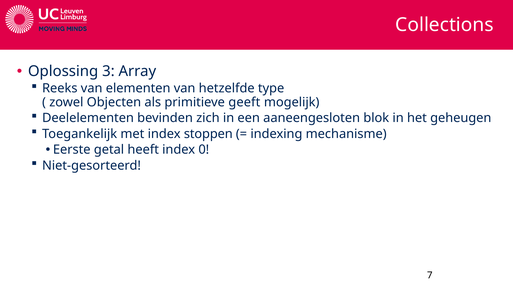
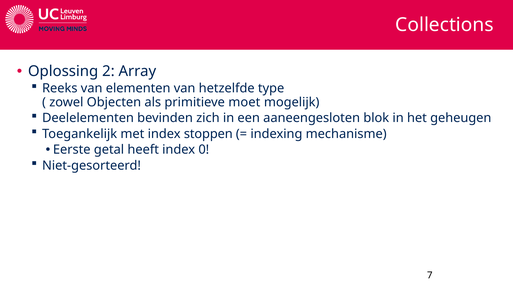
3: 3 -> 2 (108, 72)
geeft: geeft -> moet (244, 102)
